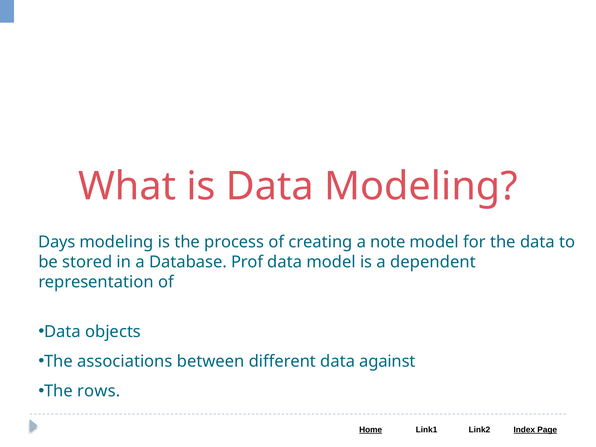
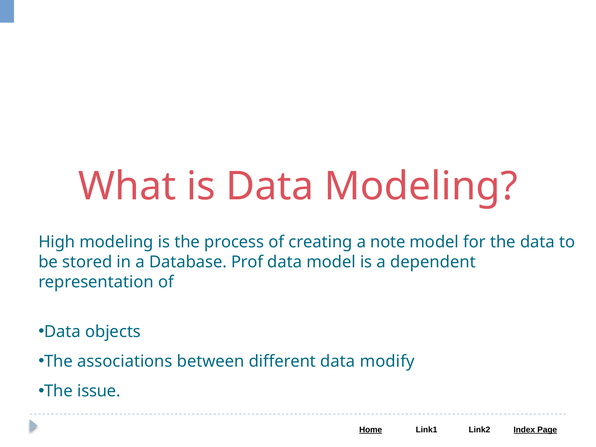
Days: Days -> High (57, 242)
against: against -> modify (387, 361)
rows: rows -> issue (99, 391)
